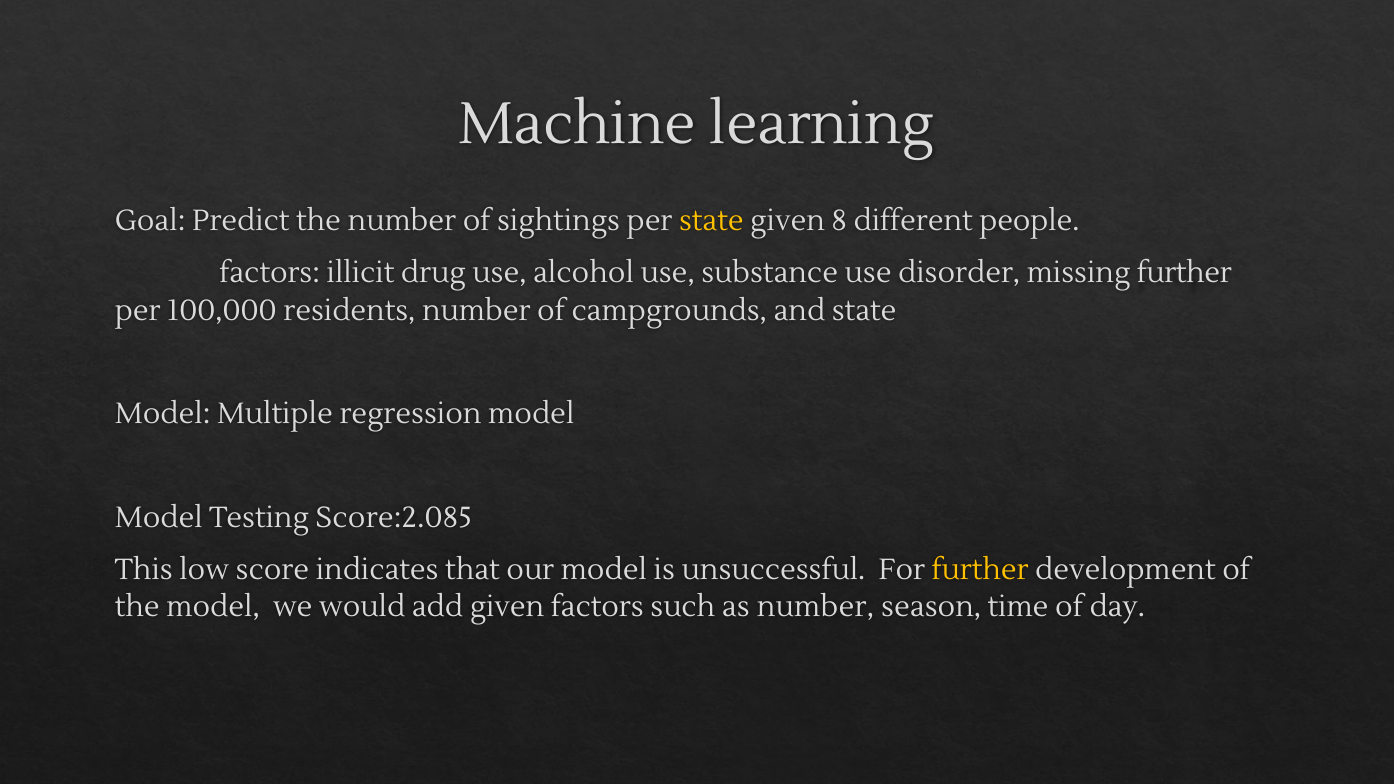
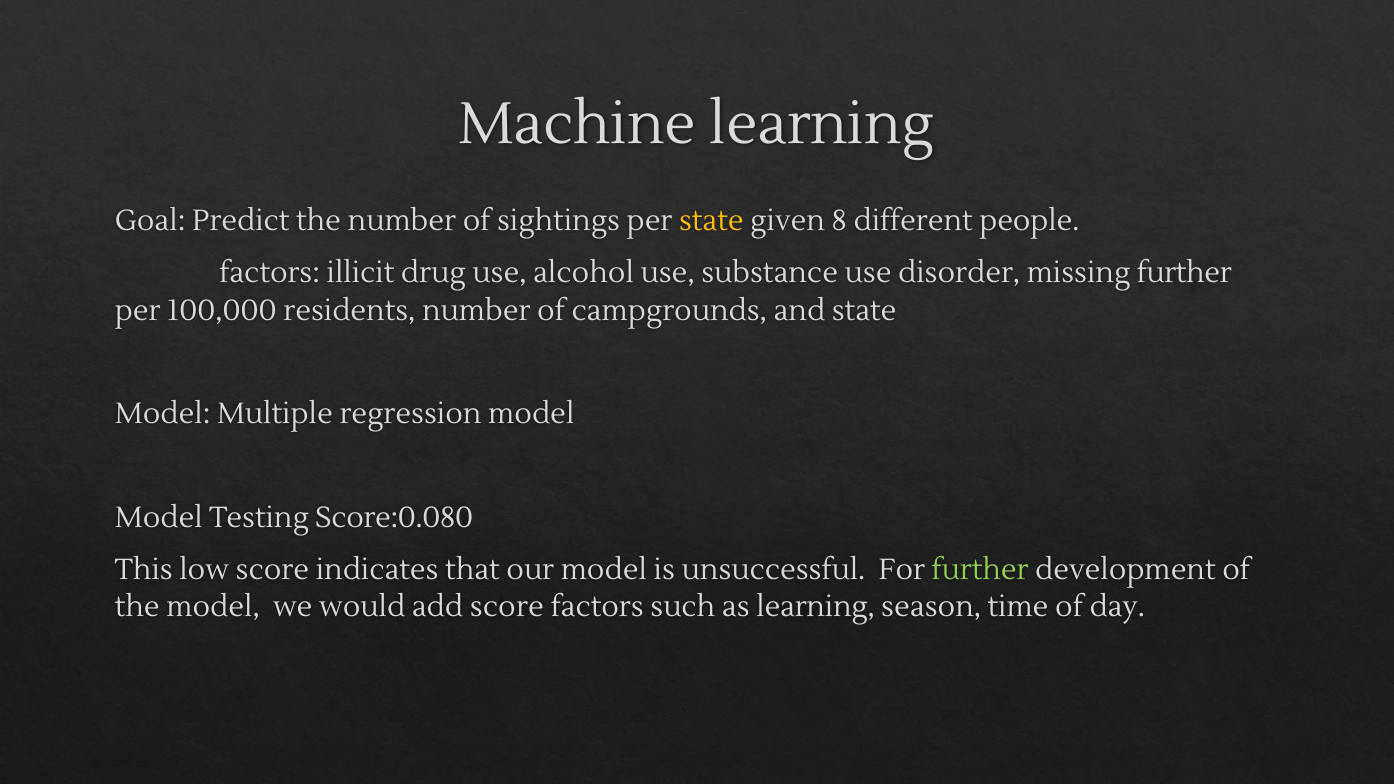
Score:2.085: Score:2.085 -> Score:0.080 (394, 518)
further colour: yellow -> light green (980, 570)
add given: given -> score (507, 607)
as number: number -> learning (816, 607)
